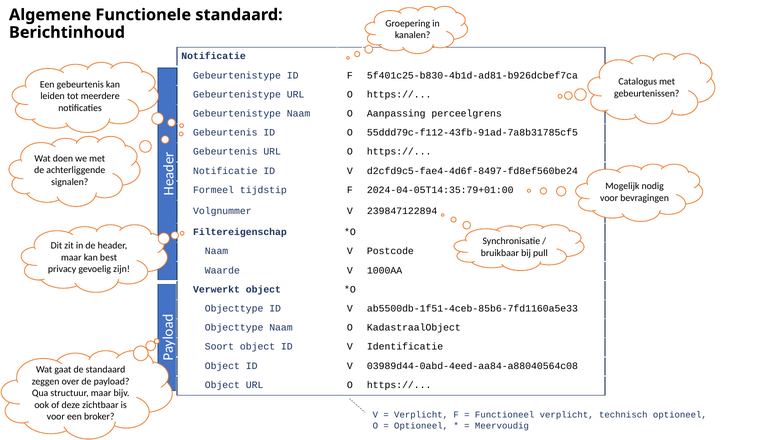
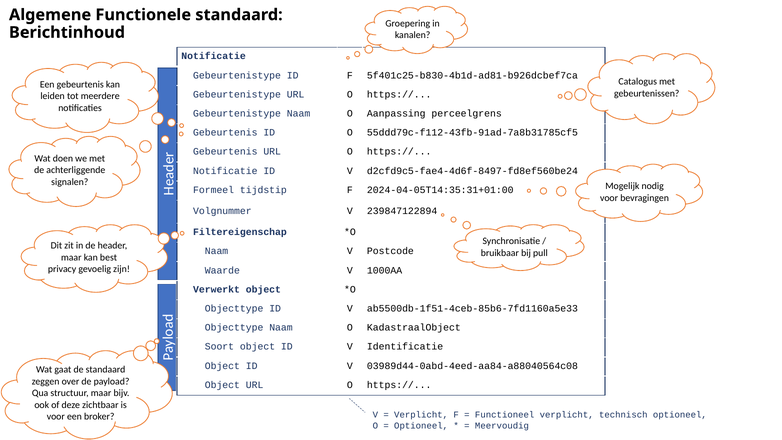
2024-04-05T14:35:79+01:00: 2024-04-05T14:35:79+01:00 -> 2024-04-05T14:35:31+01:00 (440, 190)
